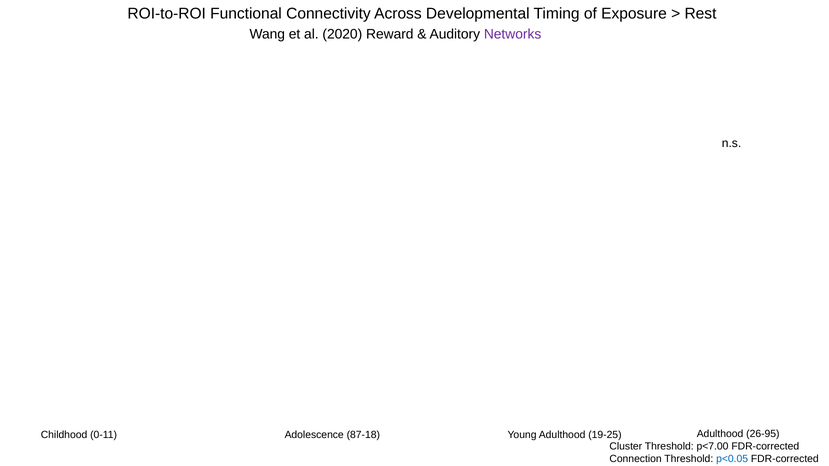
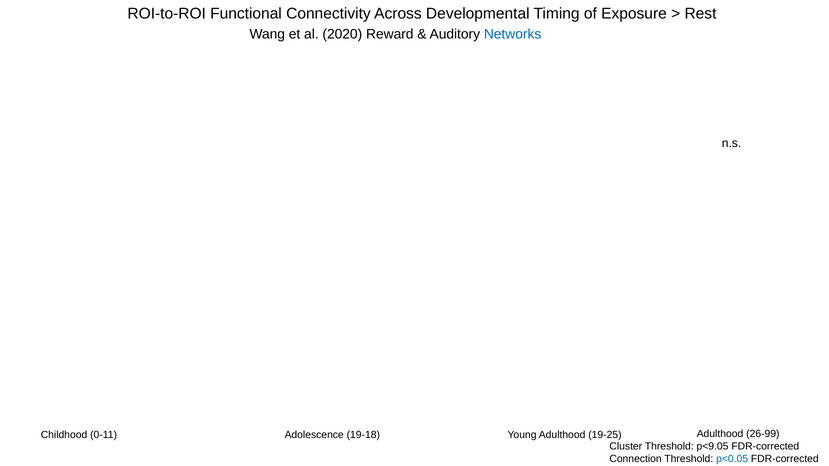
Networks colour: purple -> blue (513, 34)
87-18: 87-18 -> 19-18 (363, 435)
26-95: 26-95 -> 26-99 (763, 434)
p<7.00: p<7.00 -> p<9.05 (712, 447)
